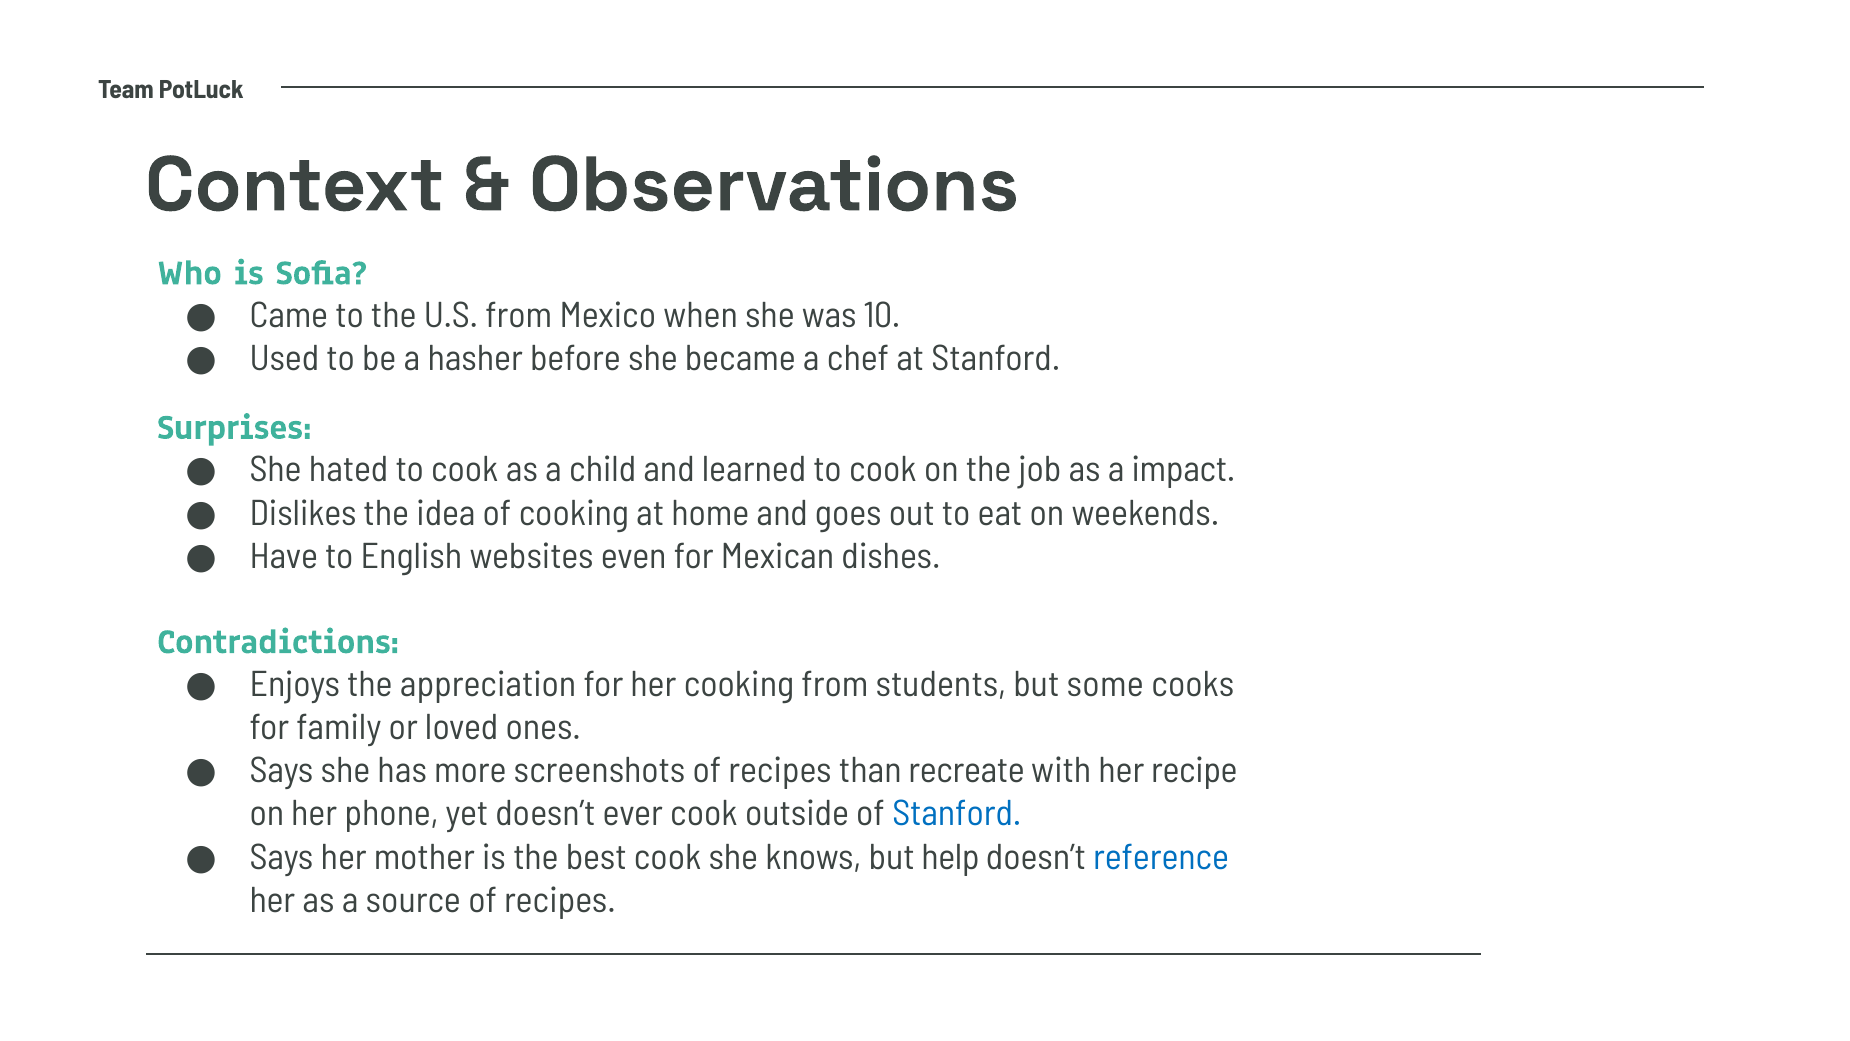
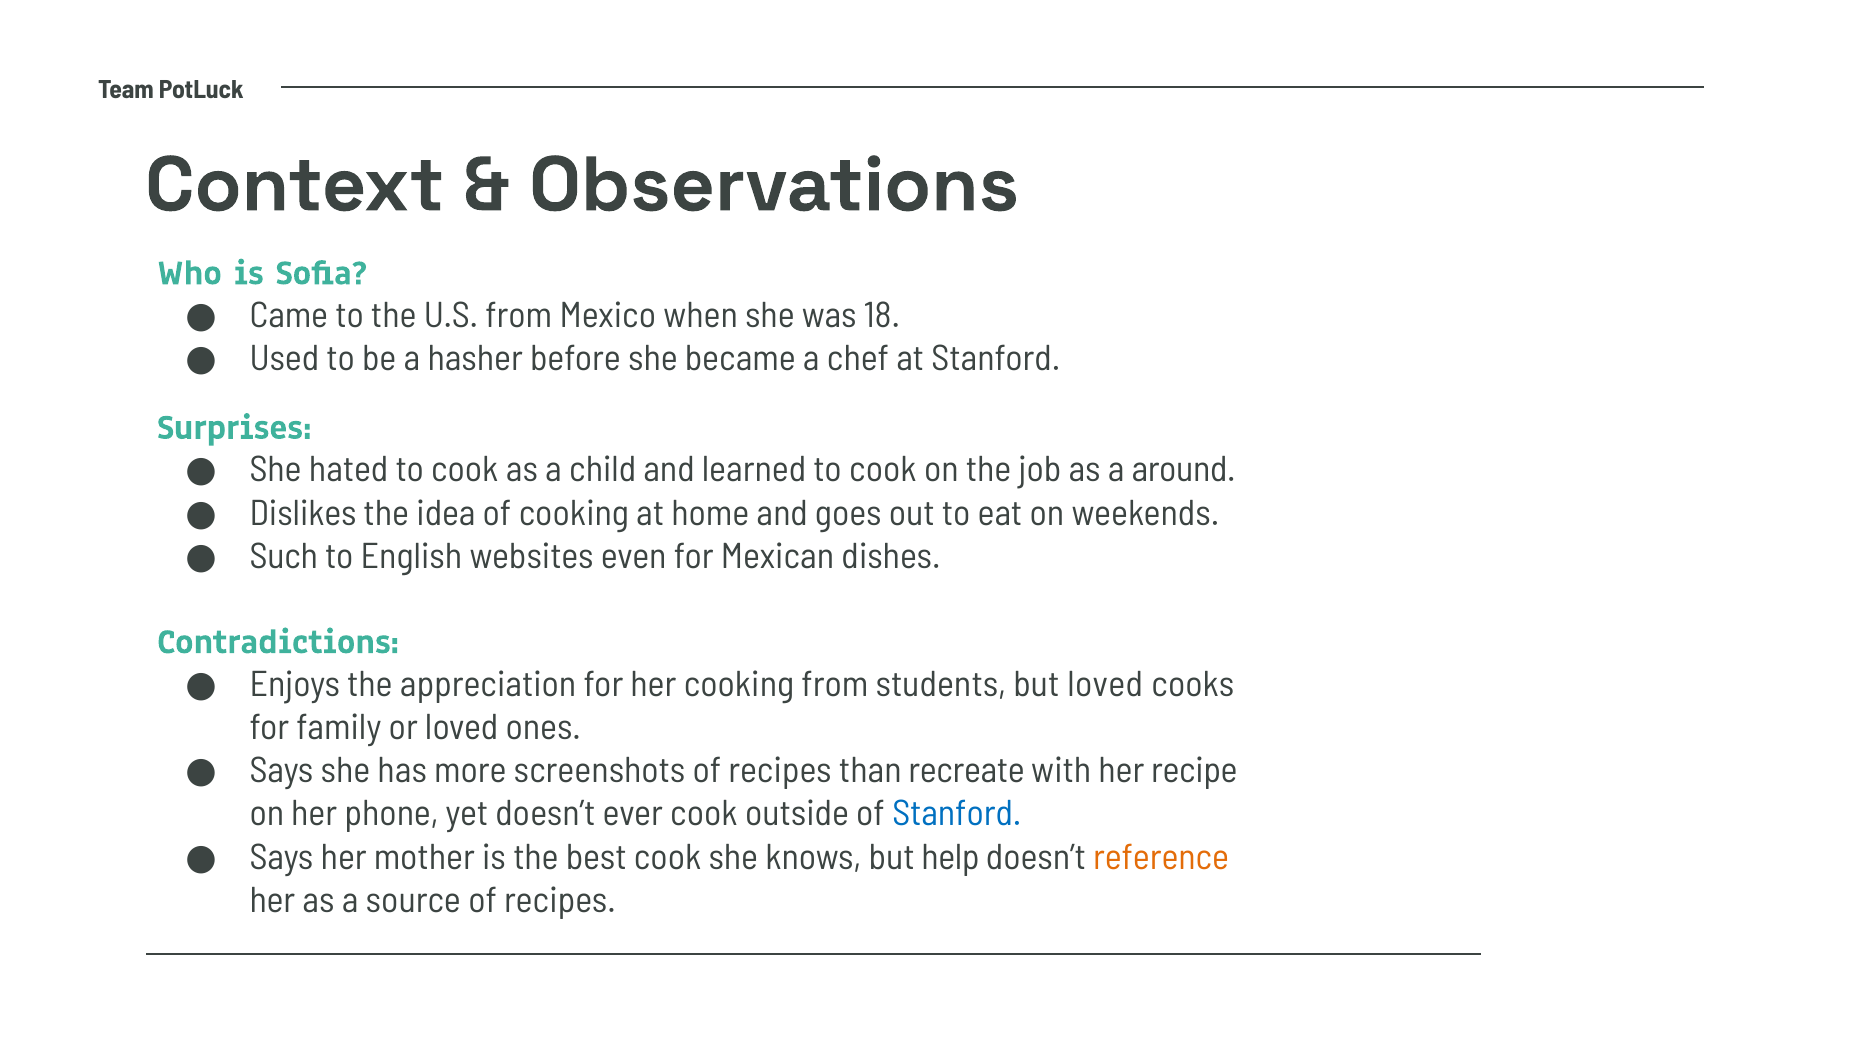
10: 10 -> 18 (882, 316)
impact: impact -> around (1184, 470)
Have: Have -> Such (284, 556)
but some: some -> loved (1105, 684)
reference colour: blue -> orange (1161, 857)
